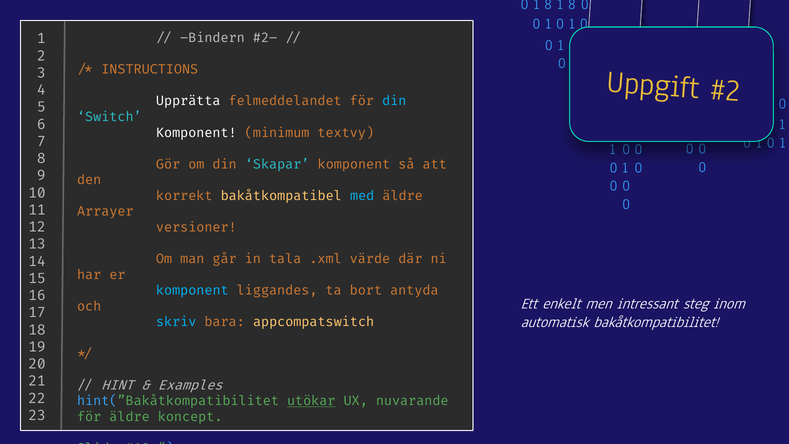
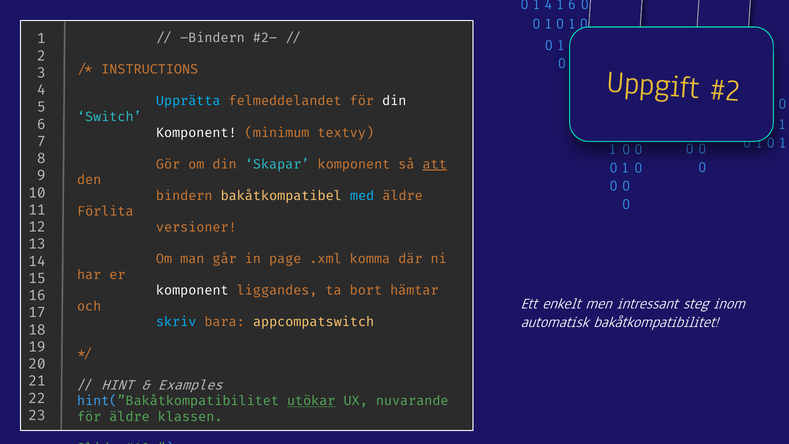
0 1 8: 8 -> 4 (548, 4)
8: 8 -> 6 (572, 4)
Upprätta colour: white -> light blue (188, 101)
din colour: light blue -> white (394, 101)
att underline: none -> present (435, 164)
korrekt: korrekt -> bindern (184, 196)
Arrayer: Arrayer -> Förlita (105, 212)
tala: tala -> page (285, 259)
värde: värde -> komma (370, 259)
komponent colour: light blue -> white (192, 290)
antyda: antyda -> hämtar (414, 290)
koncept: koncept -> klassen (190, 417)
